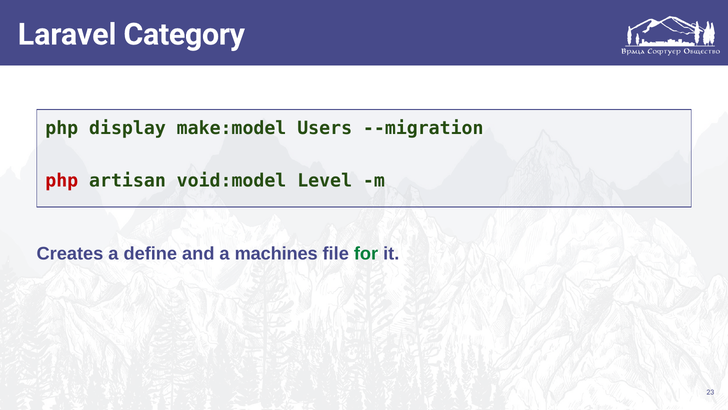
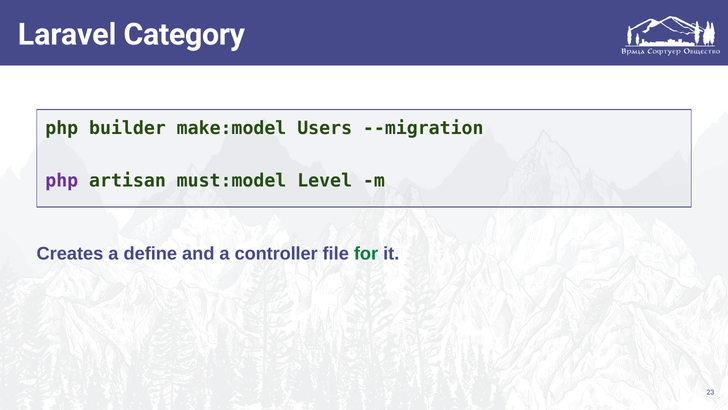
display: display -> builder (127, 128)
php colour: red -> purple (62, 181)
void:model: void:model -> must:model (232, 181)
machines: machines -> controller (276, 253)
